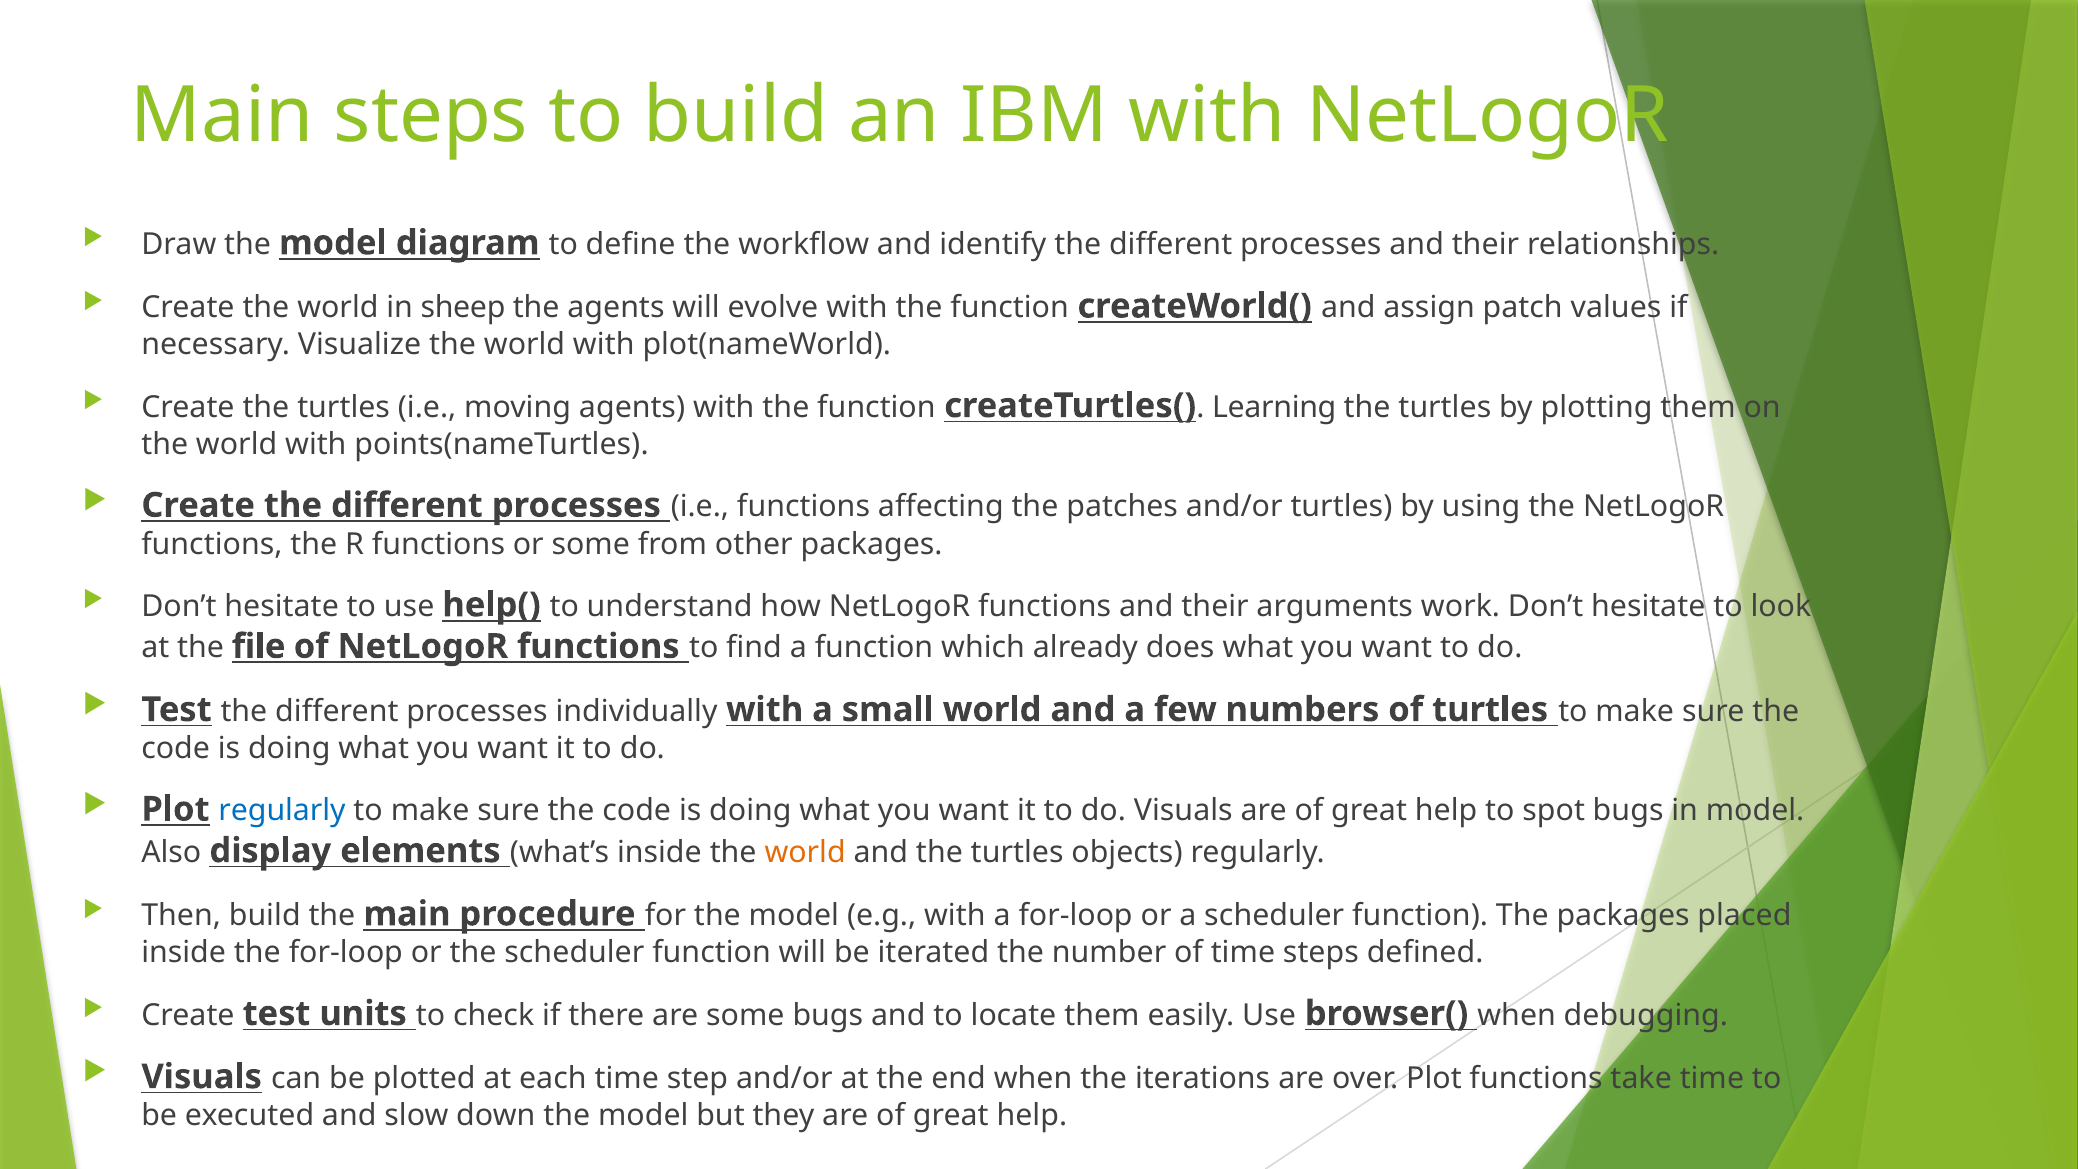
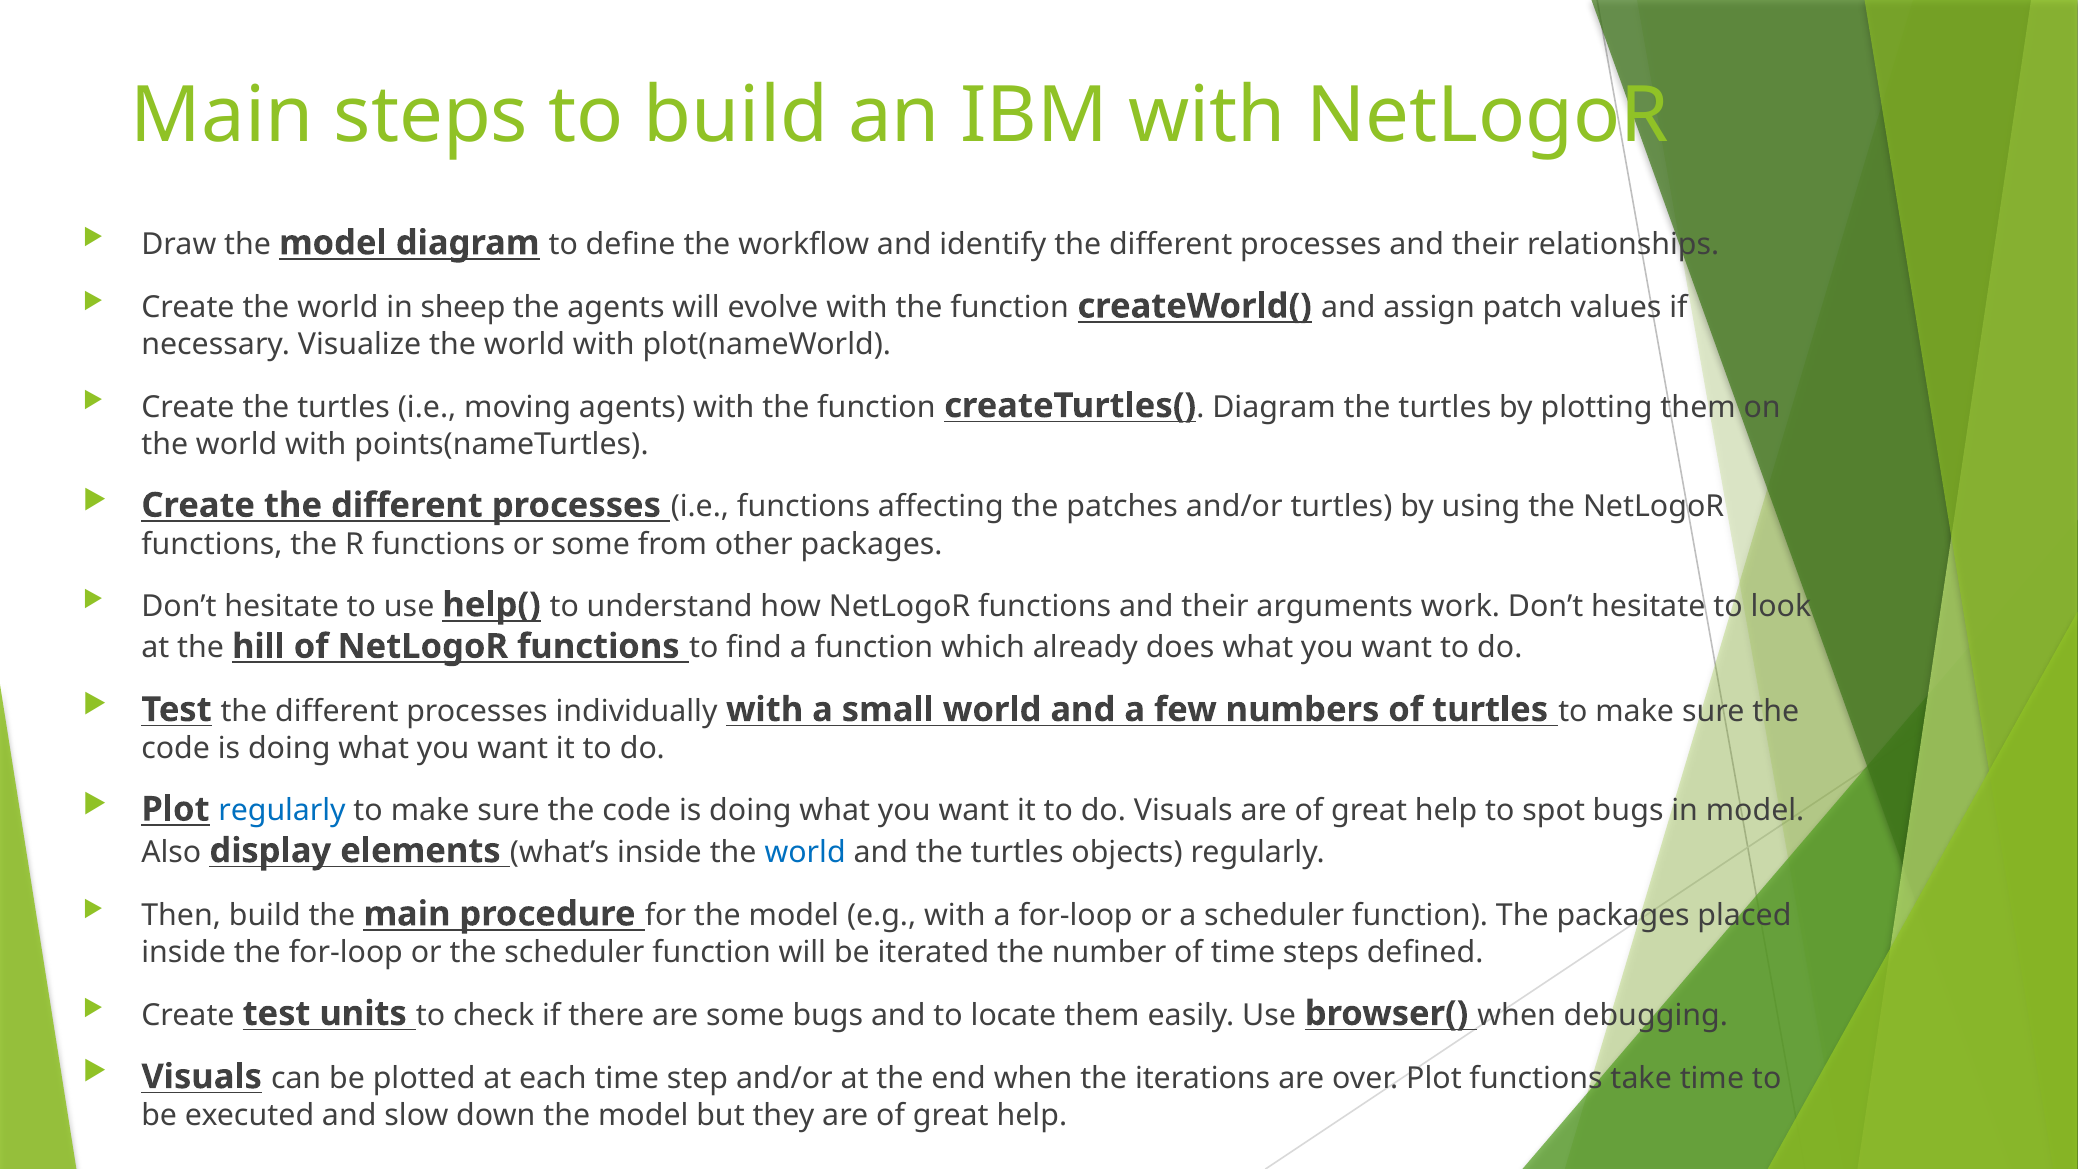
createTurtles( Learning: Learning -> Diagram (1274, 407)
file: file -> hill (258, 646)
world colour: orange -> blue (805, 852)
